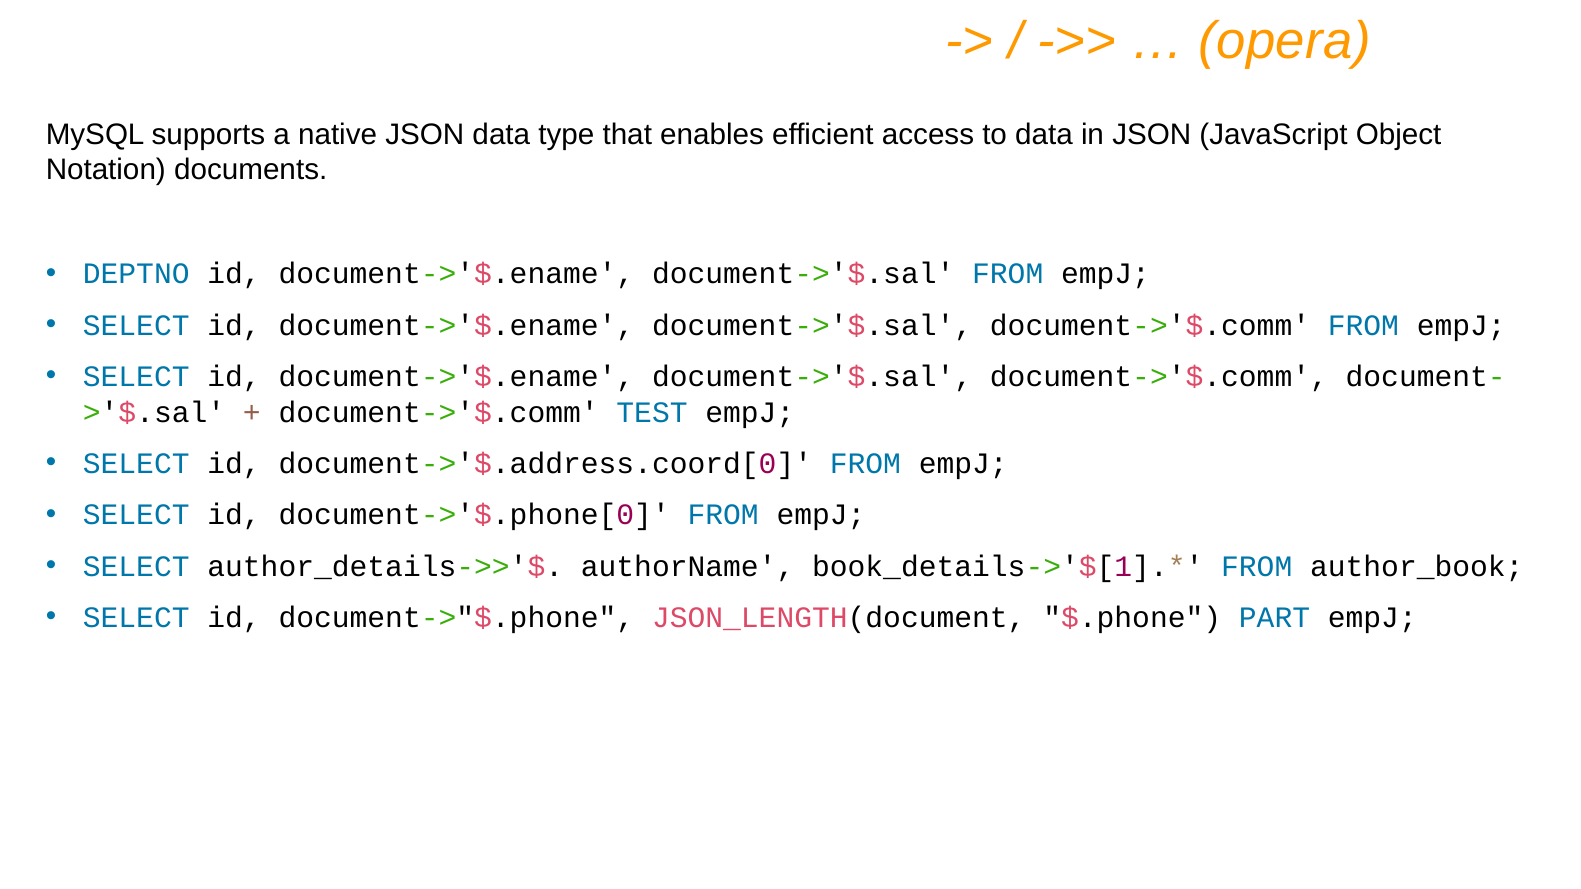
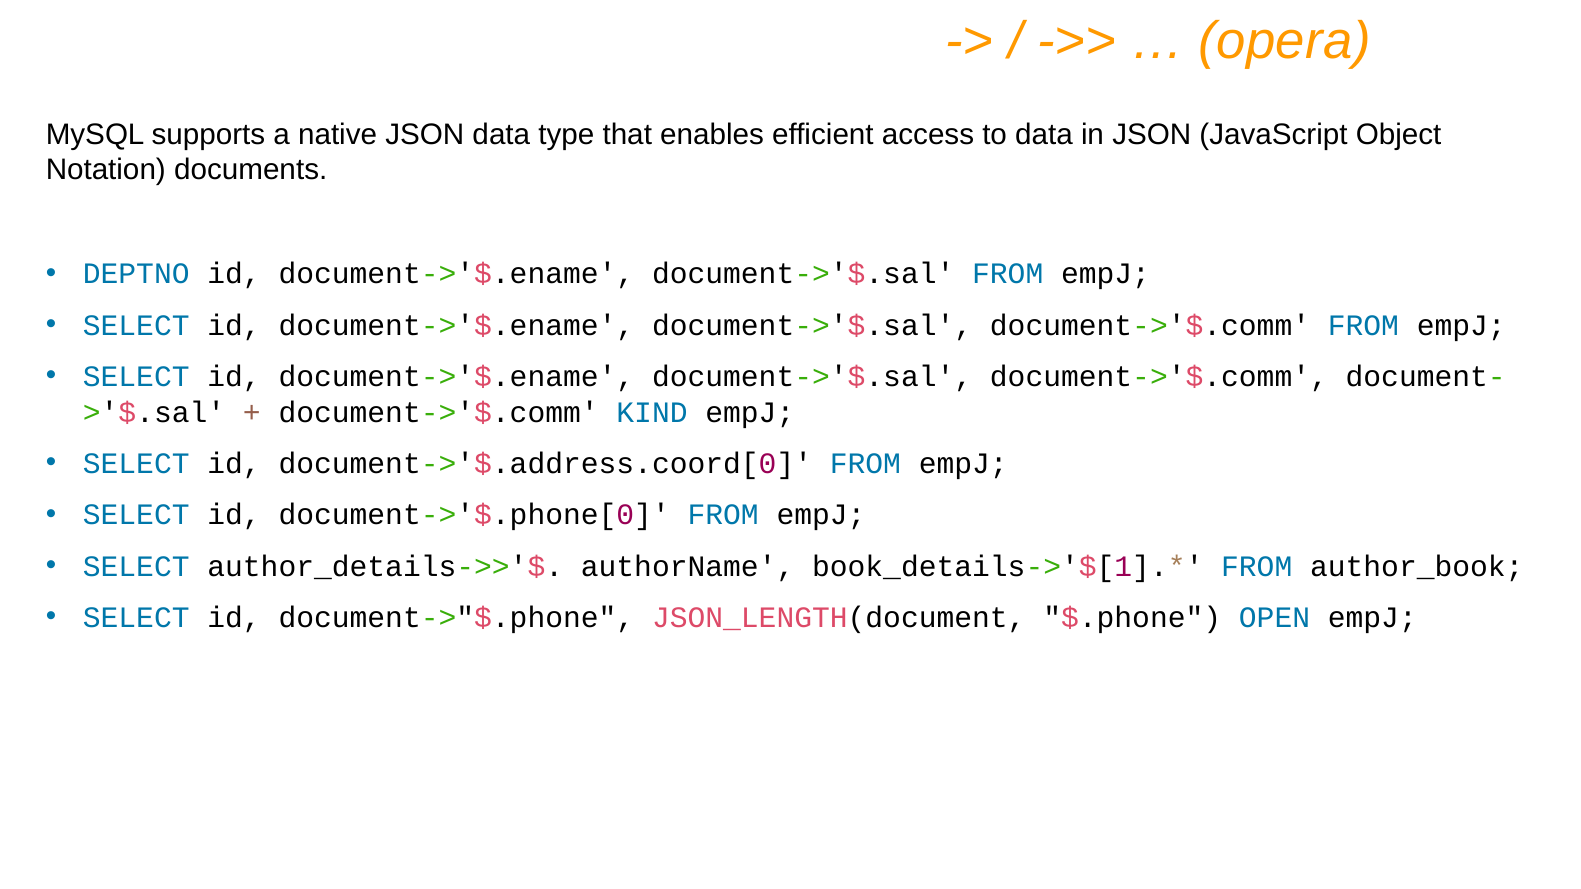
TEST: TEST -> KIND (652, 413)
PART: PART -> OPEN (1275, 618)
